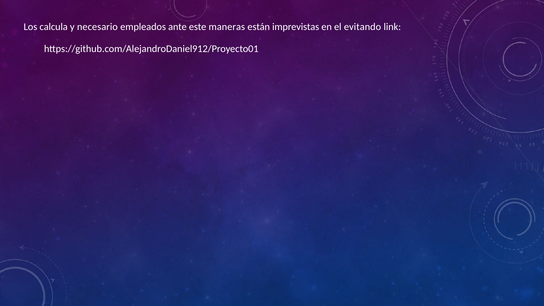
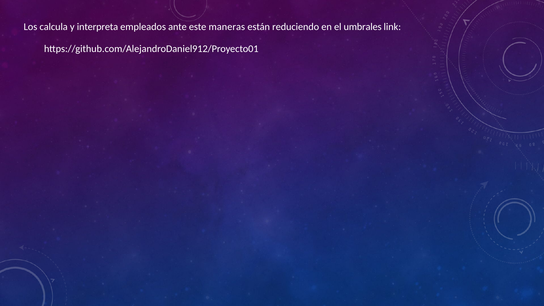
necesario: necesario -> interpreta (98, 27)
imprevistas: imprevistas -> reduciendo (296, 27)
evitando: evitando -> umbrales (363, 27)
